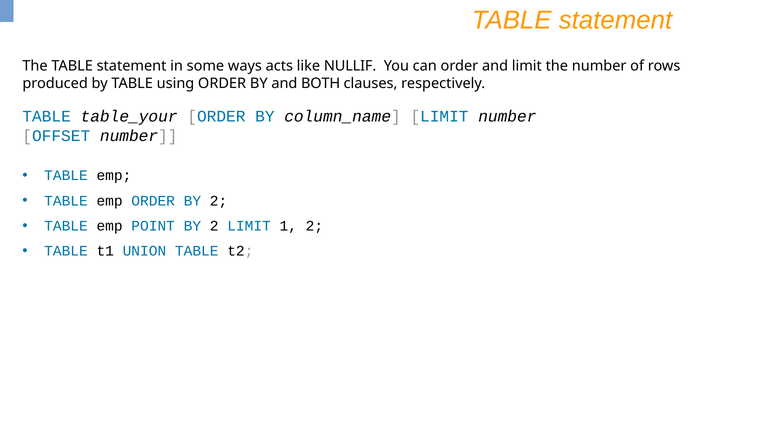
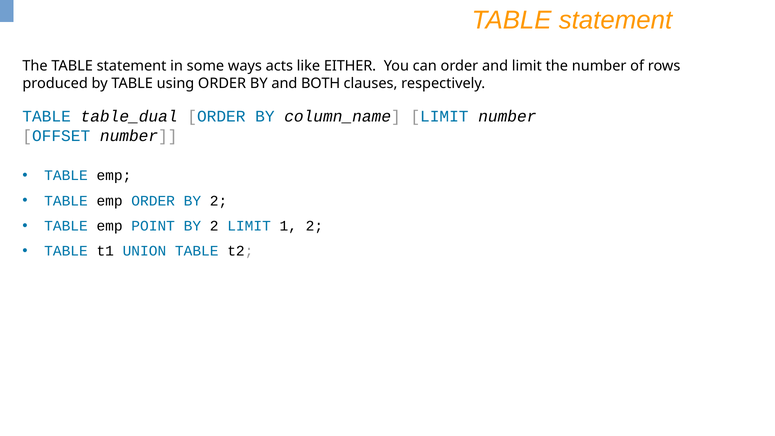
NULLIF: NULLIF -> EITHER (350, 66)
table_your: table_your -> table_dual (129, 117)
